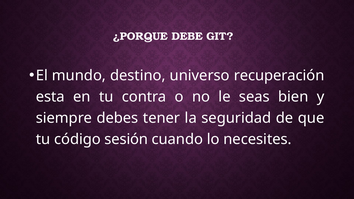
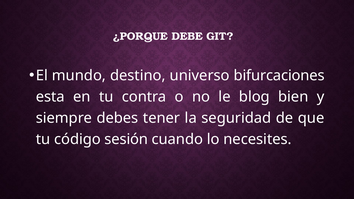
recuperación: recuperación -> bifurcaciones (279, 76)
seas: seas -> blog (254, 97)
